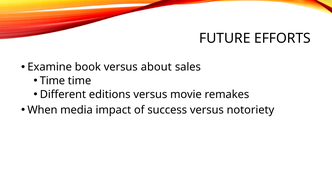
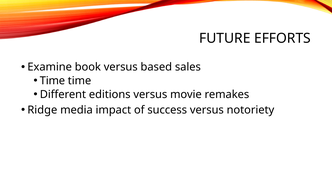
about: about -> based (156, 67)
When: When -> Ridge (42, 110)
